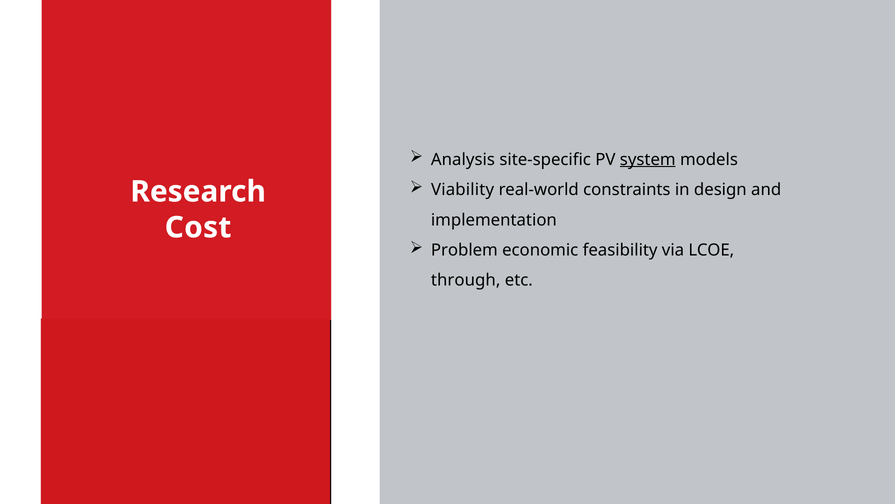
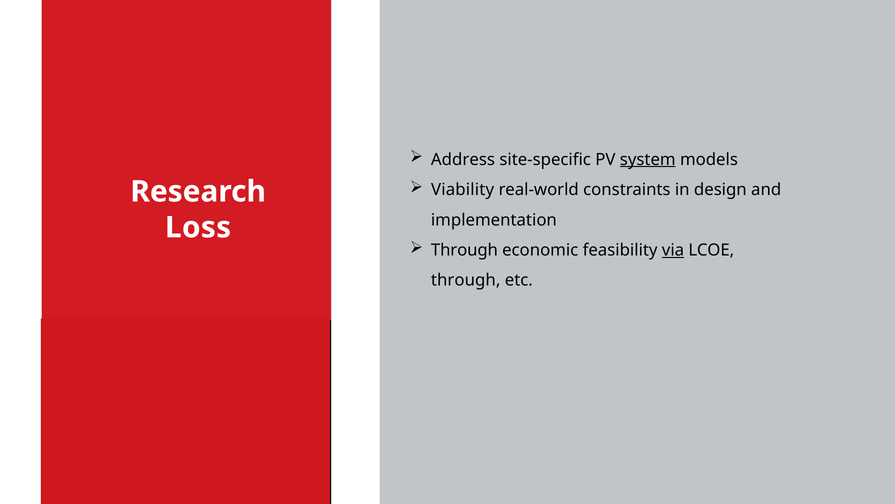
Analysis: Analysis -> Address (463, 159)
Cost: Cost -> Loss (198, 227)
Problem: Problem -> Through (464, 250)
via underline: none -> present (673, 250)
